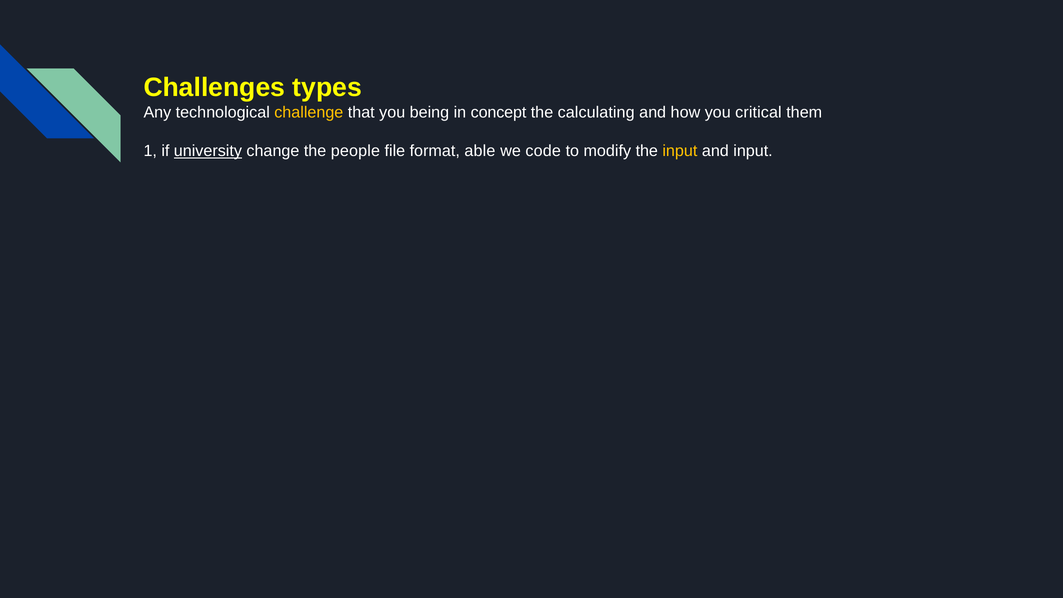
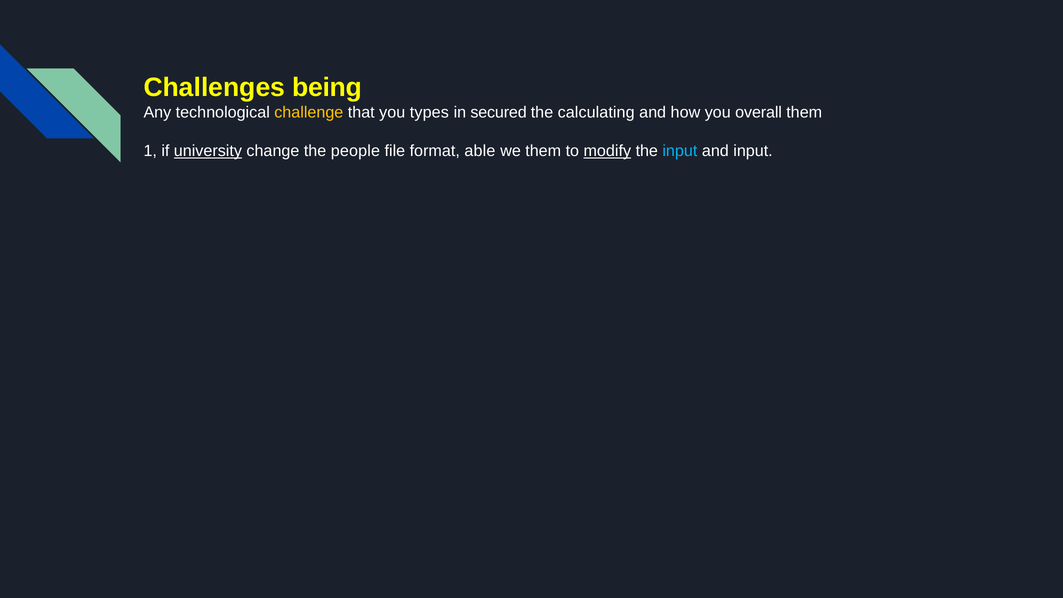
types: types -> being (327, 88)
being: being -> types (429, 112)
concept: concept -> secured (499, 112)
critical: critical -> overall (759, 112)
we code: code -> them (543, 151)
modify underline: none -> present (607, 151)
input colour: yellow -> light blue (680, 151)
